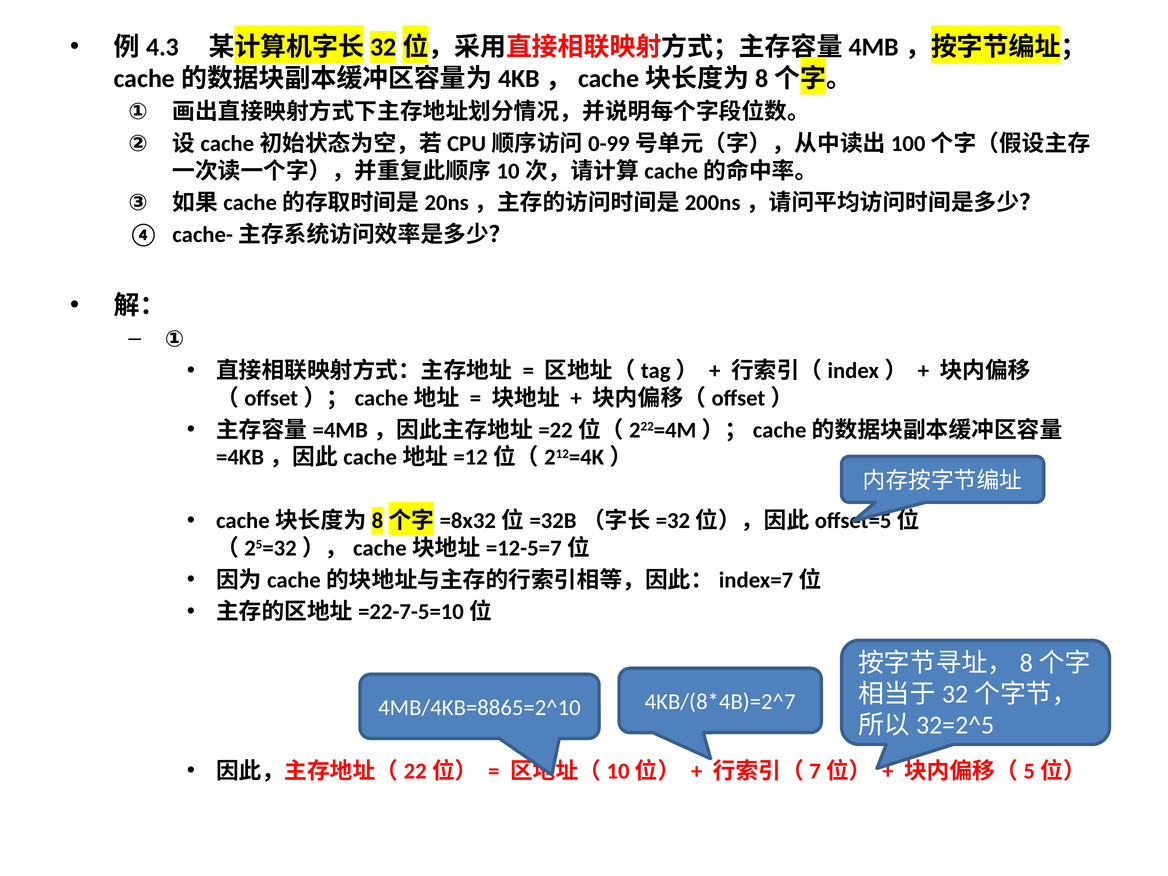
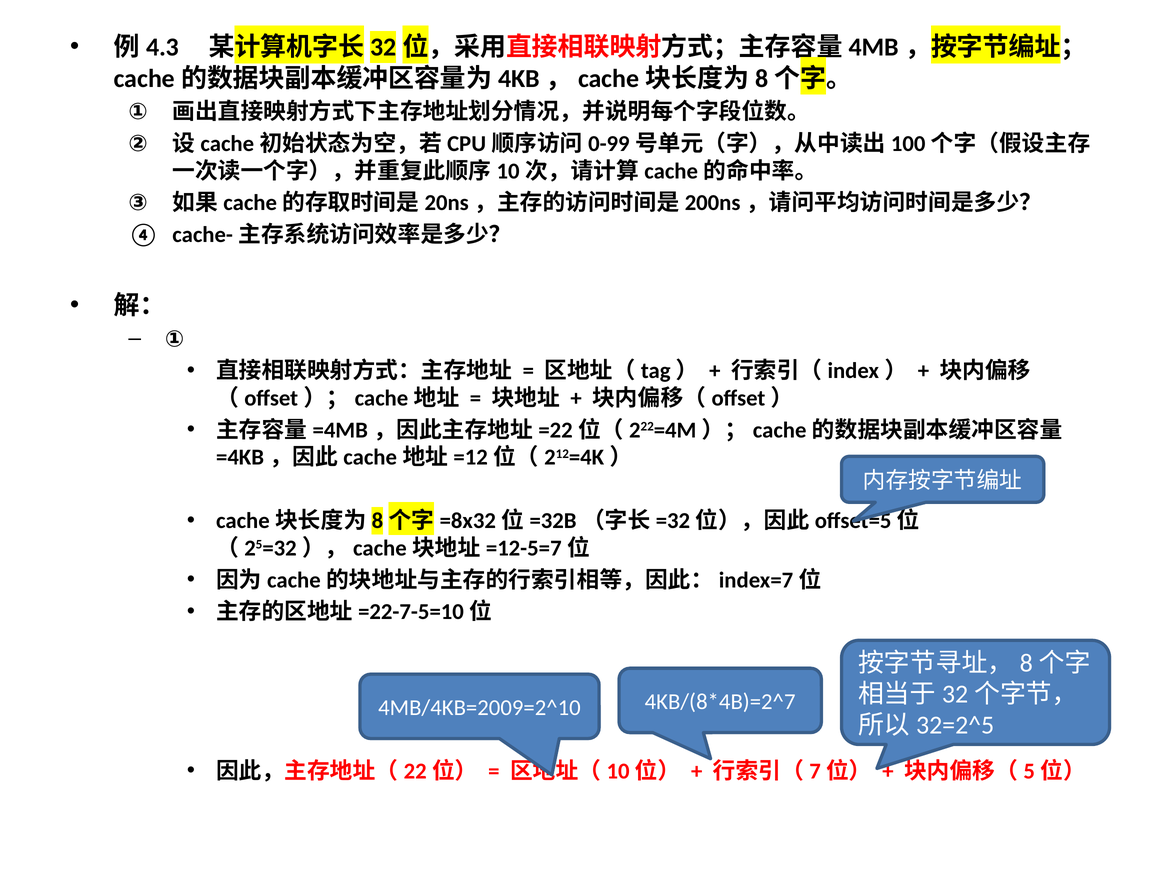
4MB/4KB=8865=2^10: 4MB/4KB=8865=2^10 -> 4MB/4KB=2009=2^10 (479, 708)
